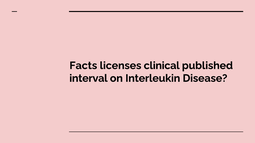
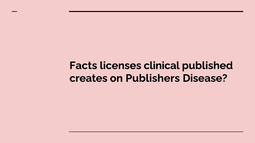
interval: interval -> creates (88, 79)
Interleukin: Interleukin -> Publishers (153, 79)
